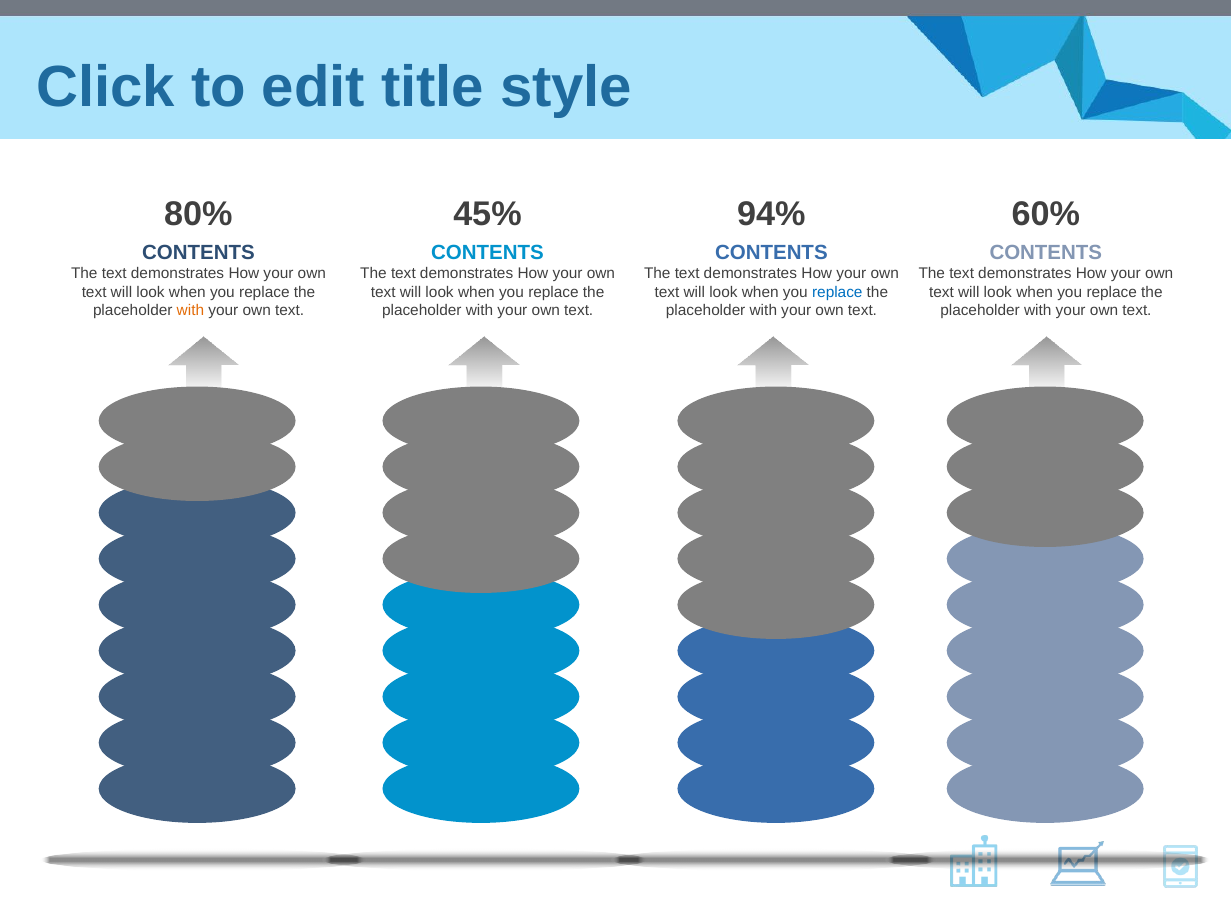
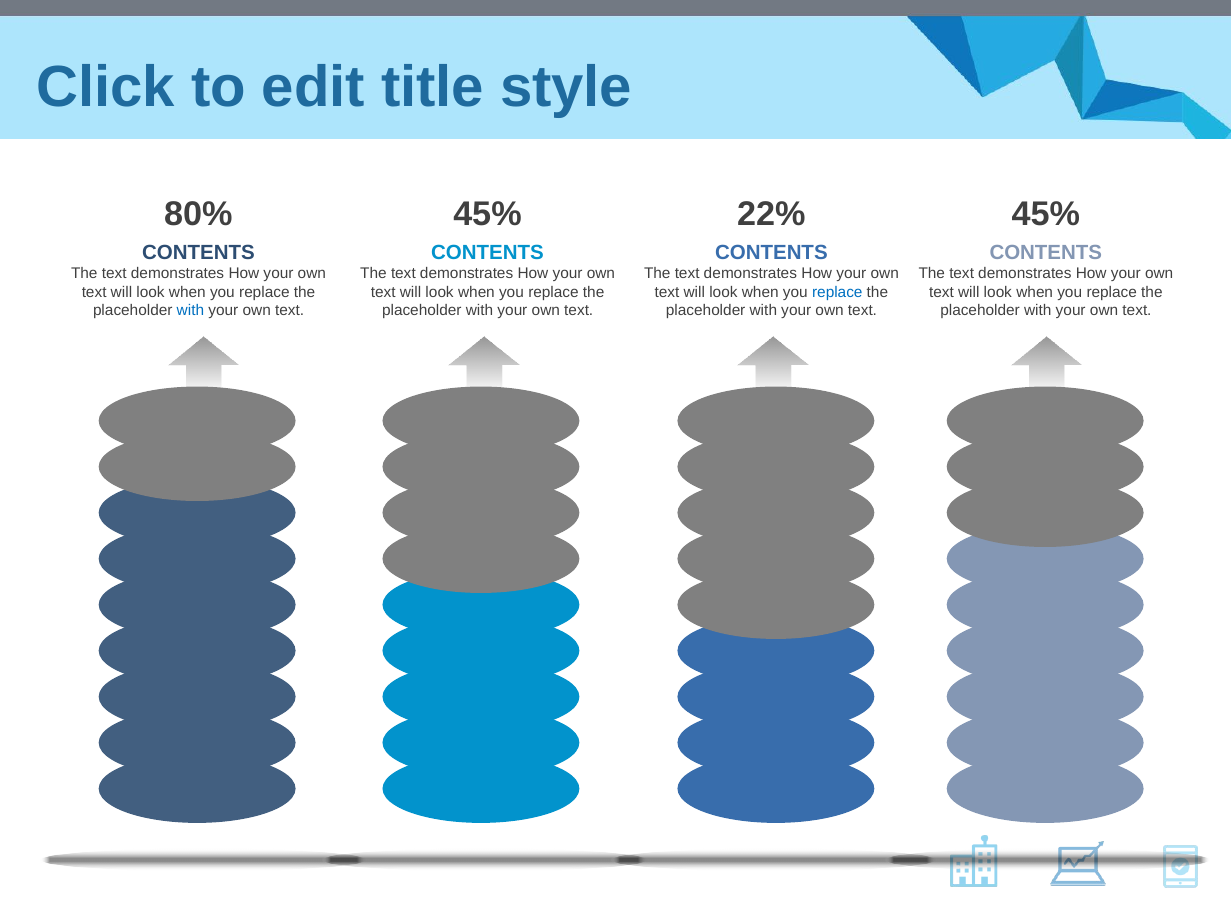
94%: 94% -> 22% (771, 215)
60%: 60% -> 45% (1046, 215)
with colour: orange -> blue (190, 311)
